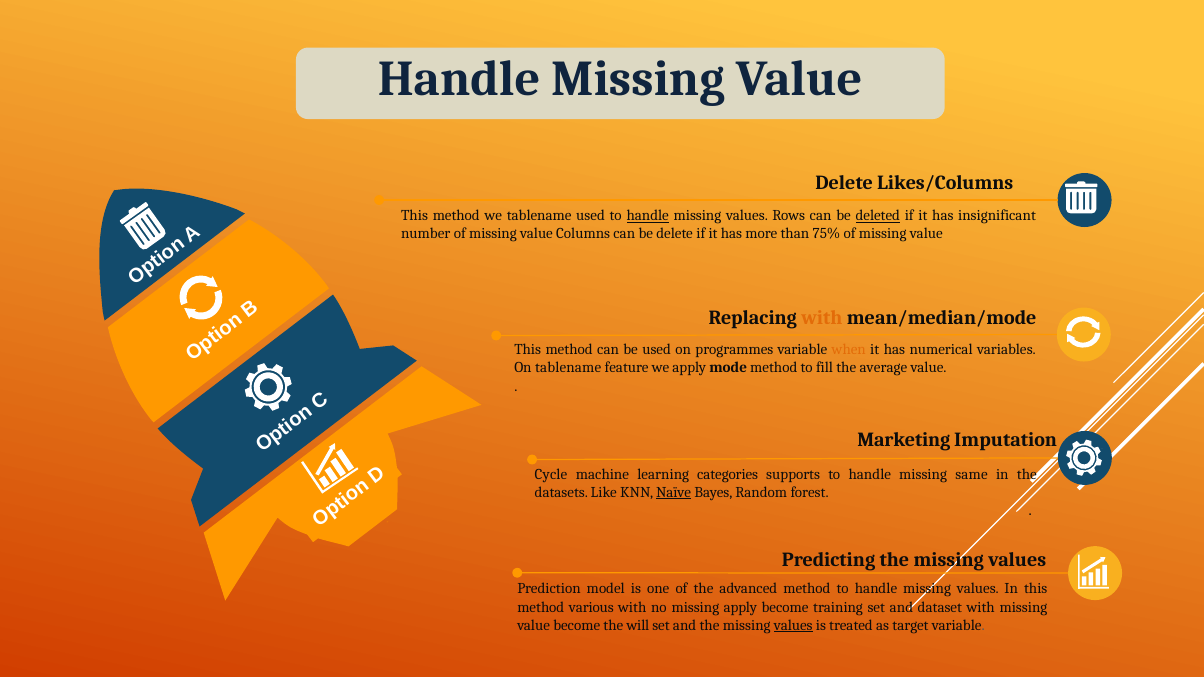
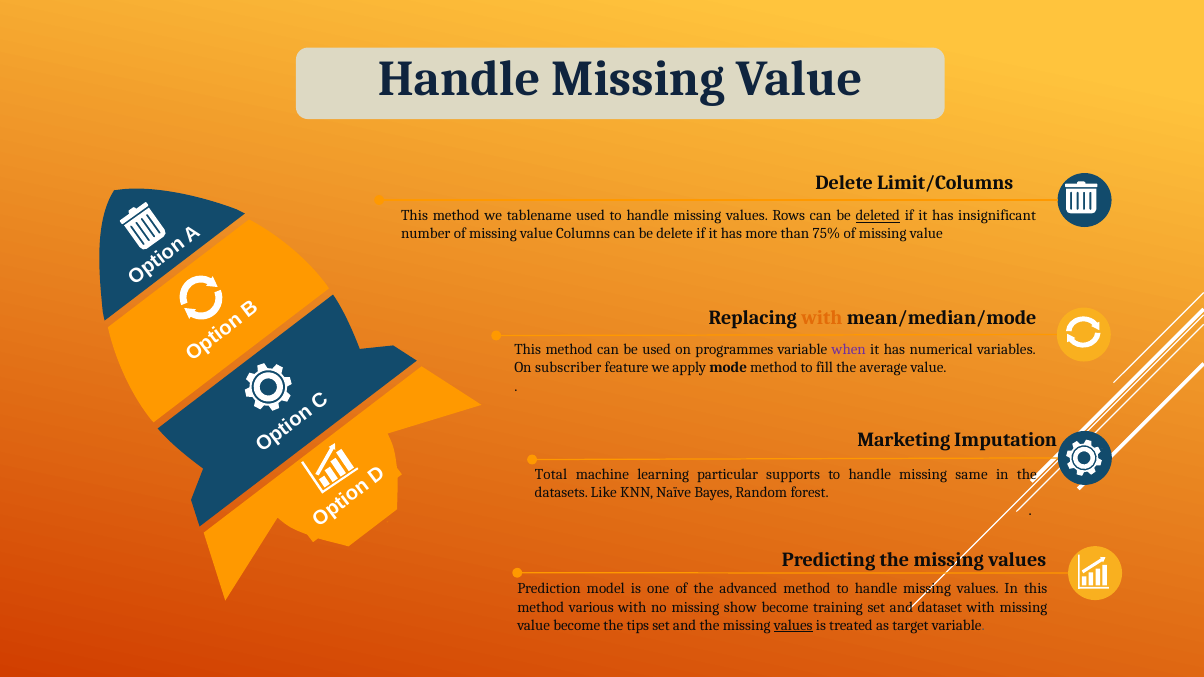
Likes/Columns: Likes/Columns -> Limit/Columns (945, 183)
handle underline: present -> none (648, 216)
when colour: orange -> purple (849, 350)
On tablename: tablename -> subscriber (568, 368)
Cycle: Cycle -> Total (551, 474)
categories: categories -> particular (728, 474)
Naïve underline: present -> none (674, 493)
missing apply: apply -> show (740, 607)
will: will -> tips (638, 625)
